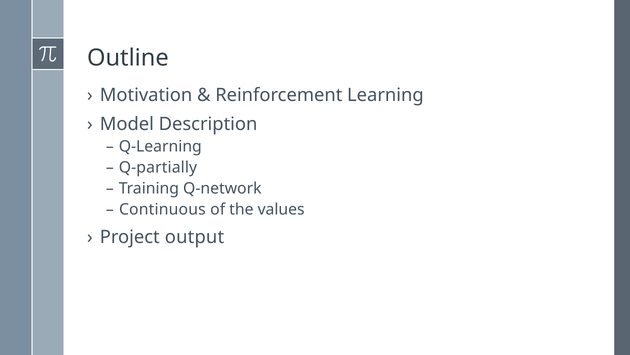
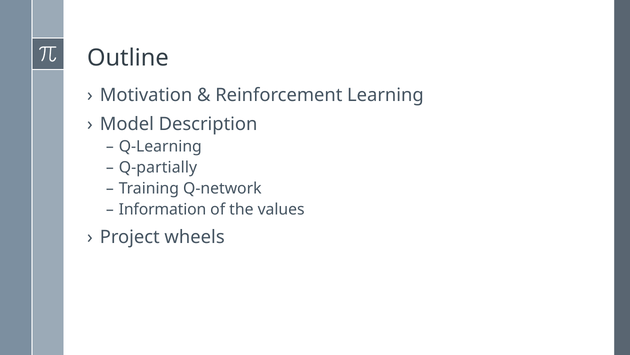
Continuous: Continuous -> Information (163, 209)
output: output -> wheels (195, 237)
